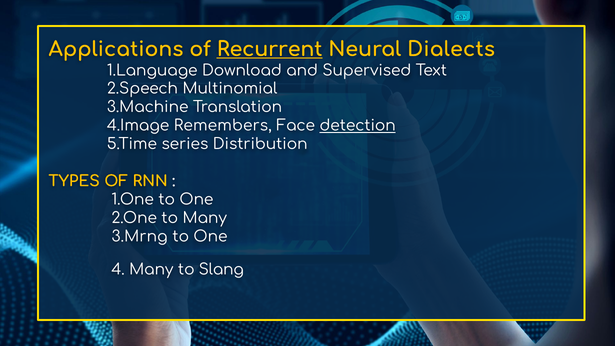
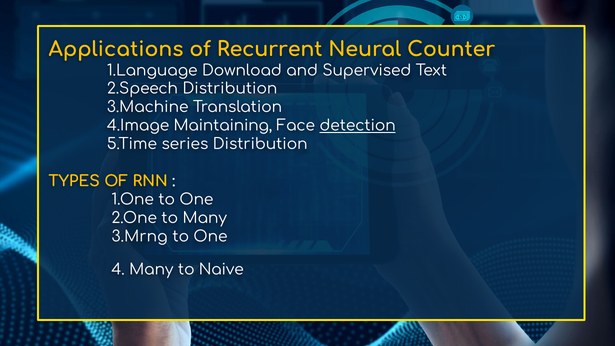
Recurrent underline: present -> none (270, 49)
Dialects: Dialects -> Counter (451, 49)
2.Speech Multinomial: Multinomial -> Distribution (230, 89)
Remembers: Remembers -> Maintaining (223, 126)
Slang: Slang -> Naive (221, 269)
